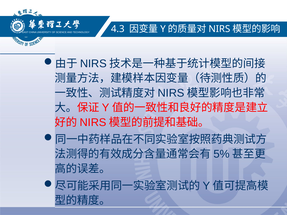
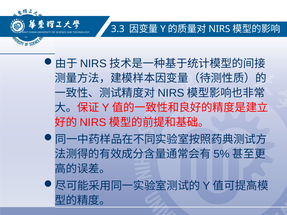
4.3: 4.3 -> 3.3 (118, 29)
